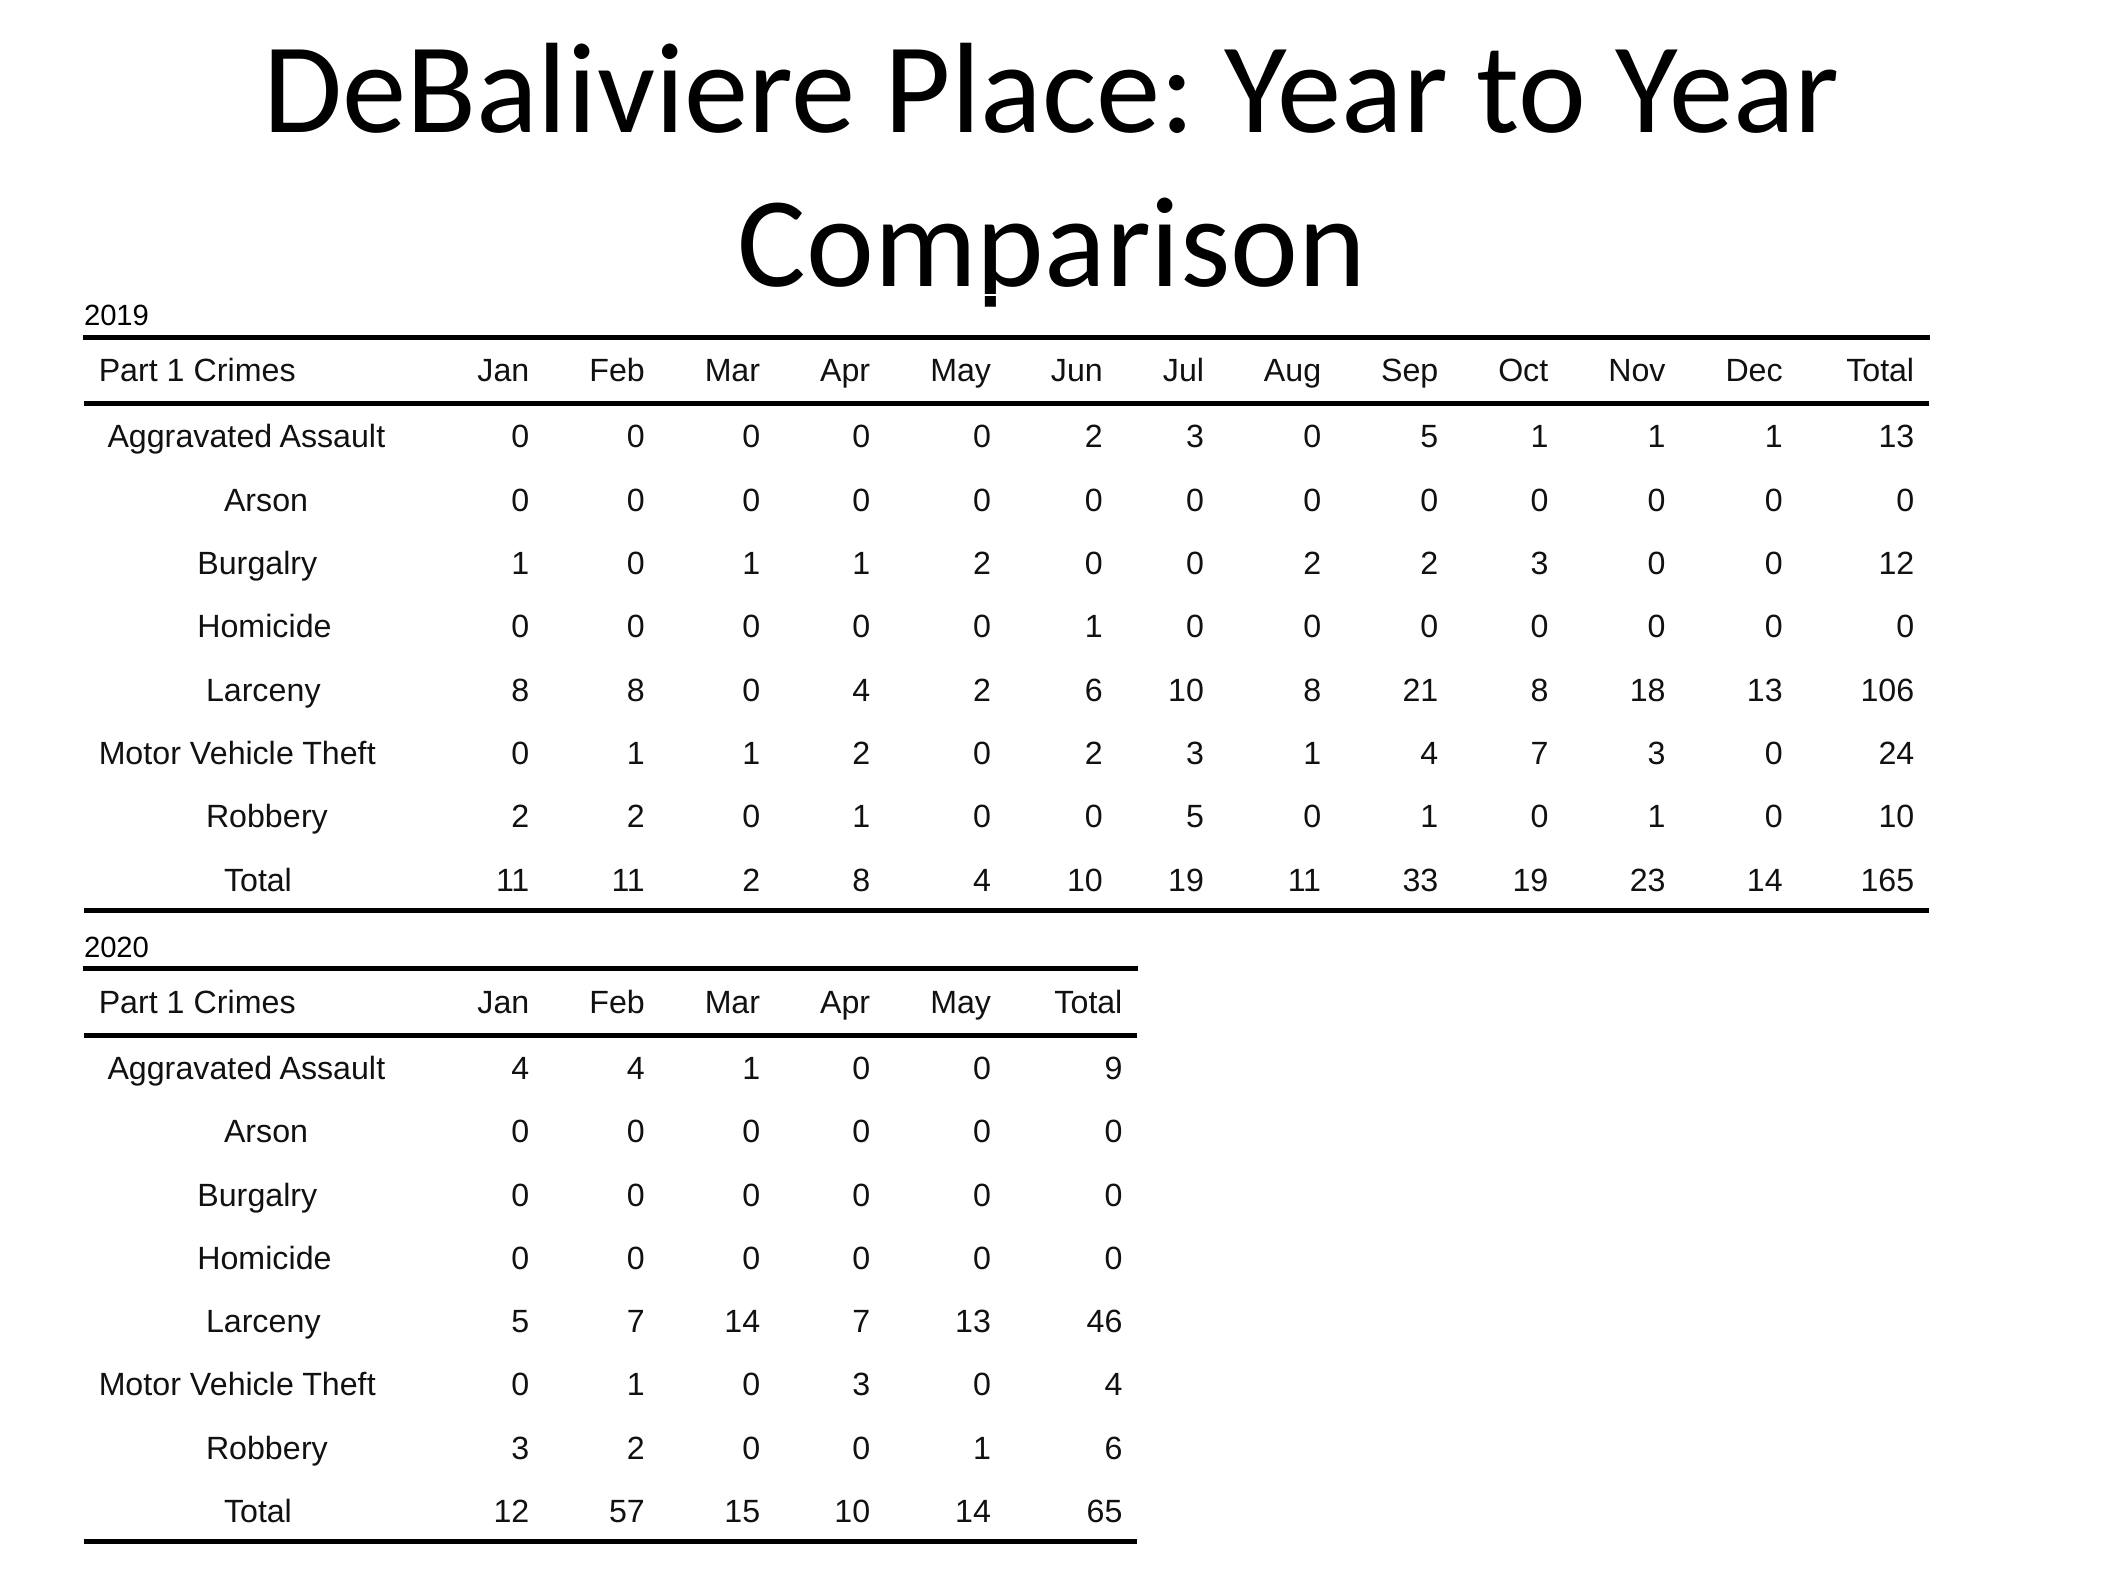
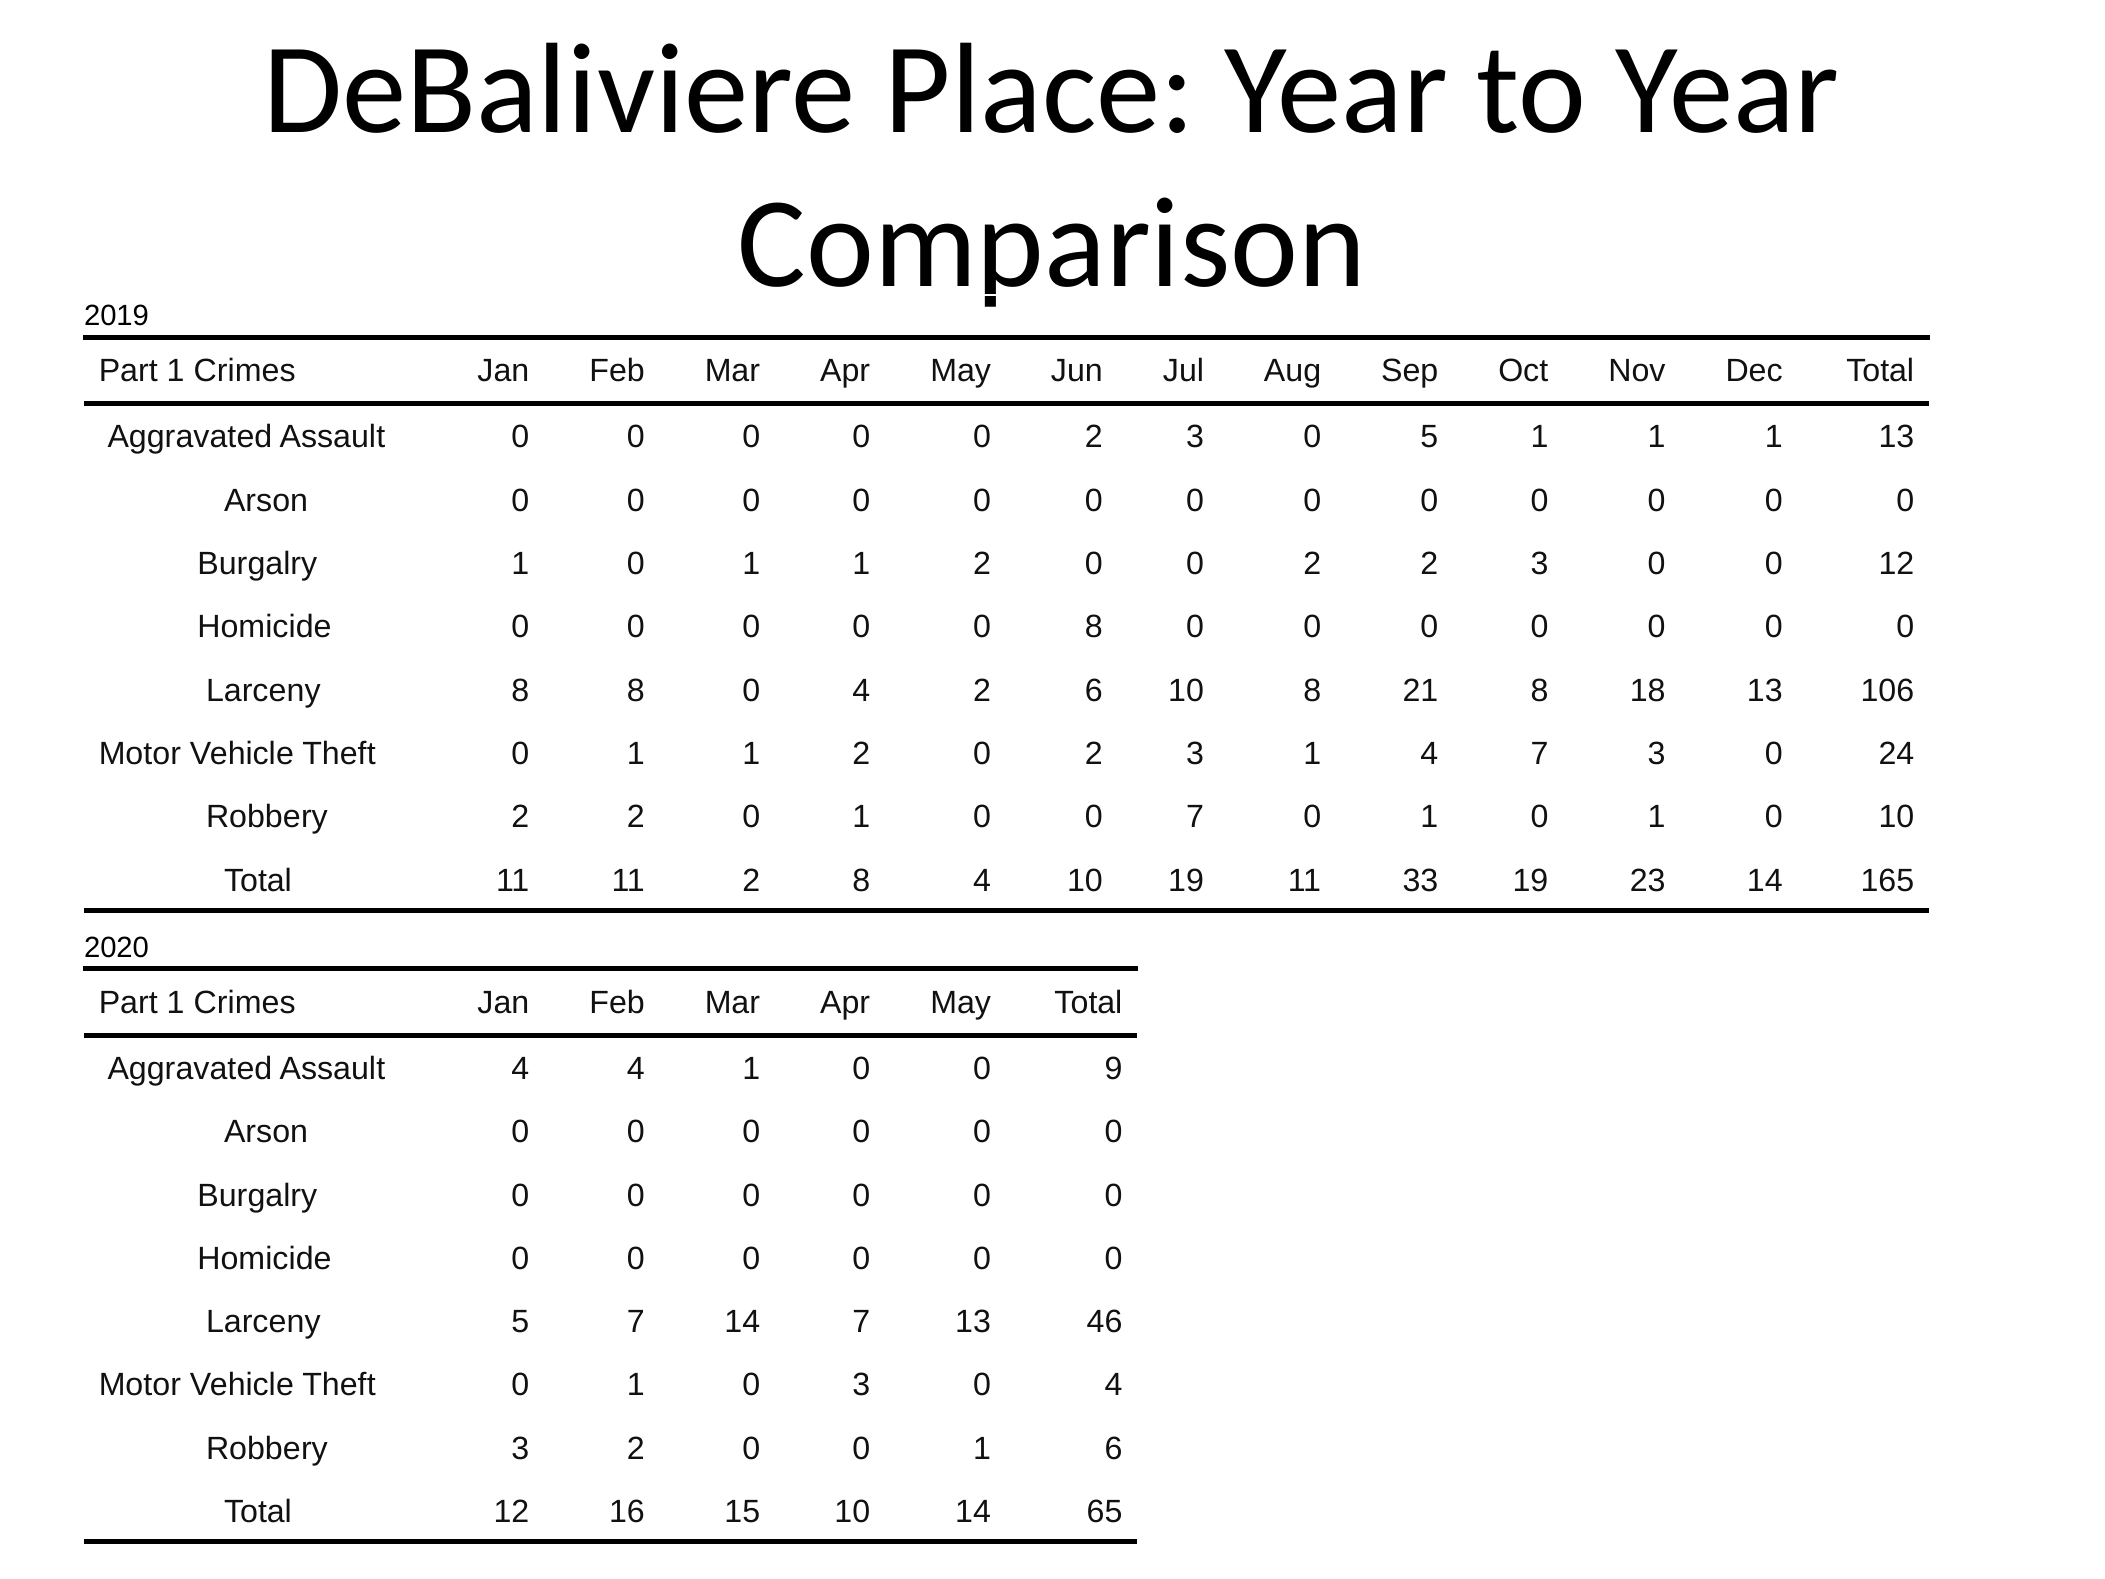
0 0 0 1: 1 -> 8 (1094, 627)
0 0 5: 5 -> 7 (1195, 817)
57: 57 -> 16 (627, 1512)
